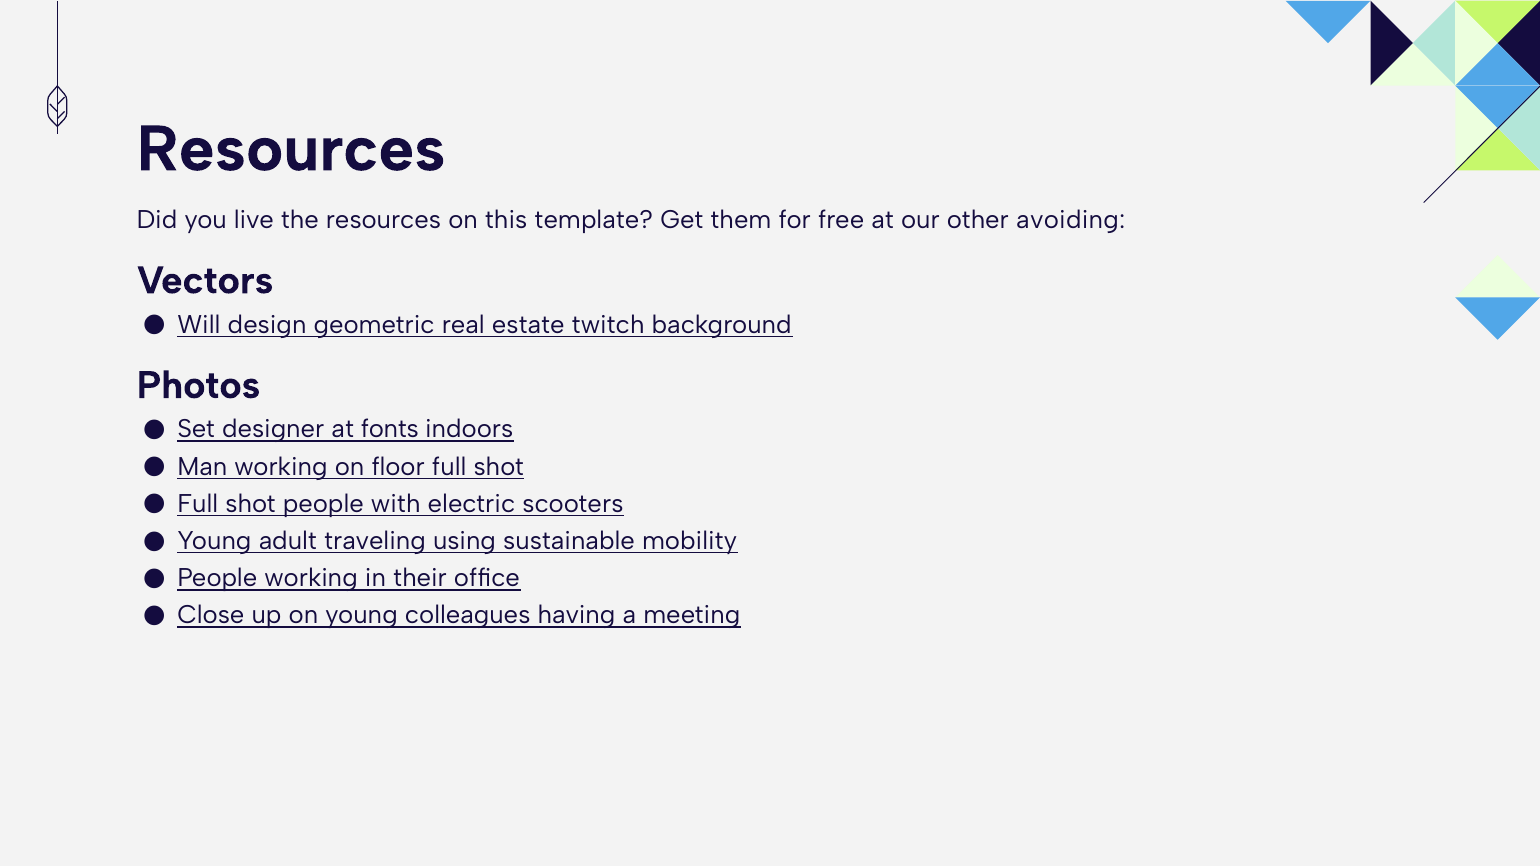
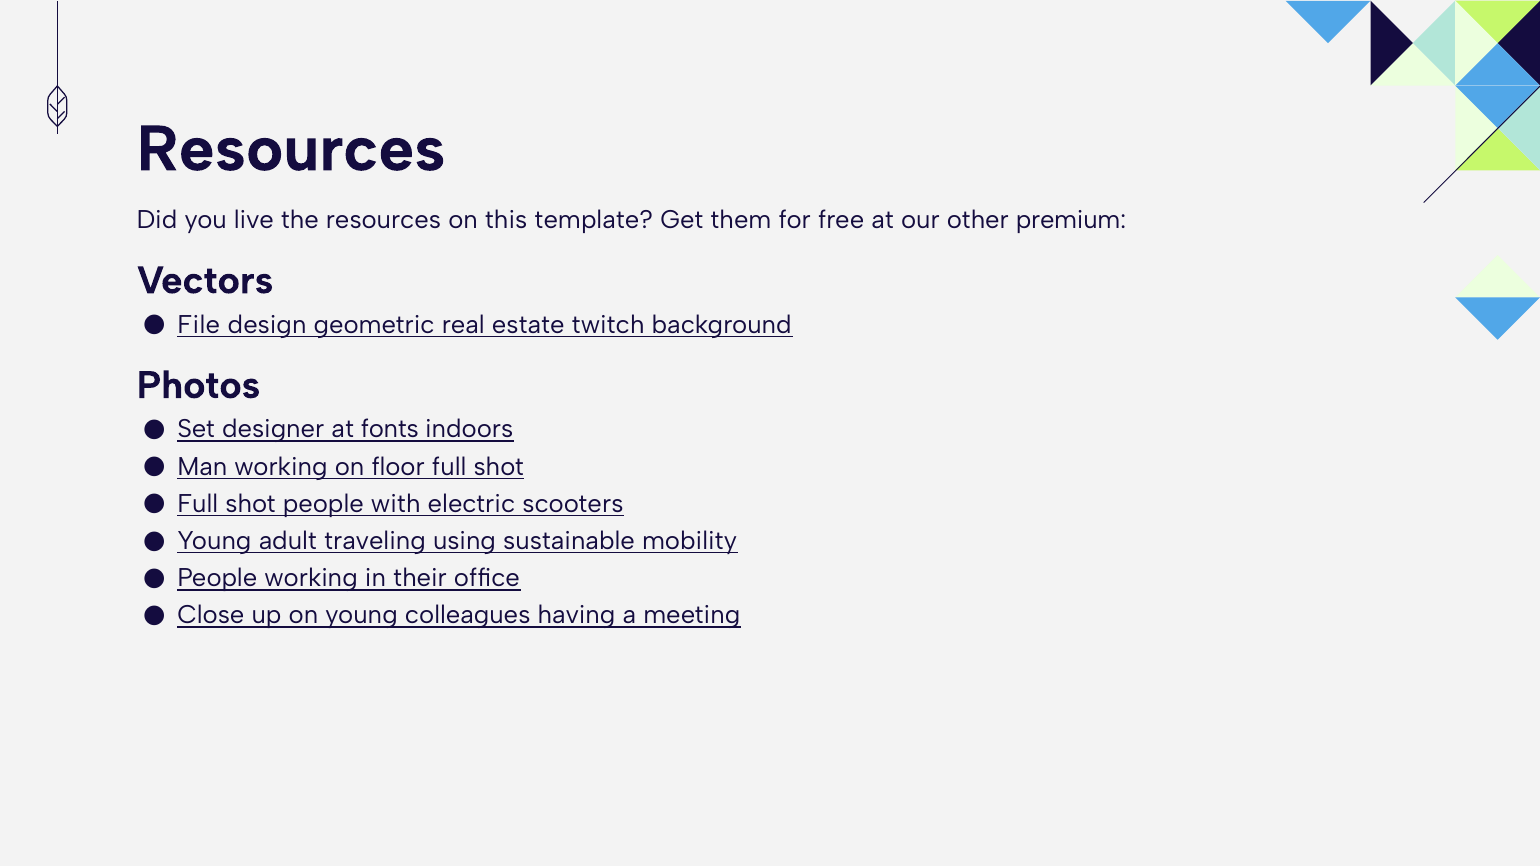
avoiding: avoiding -> premium (1071, 220)
Will: Will -> File (199, 325)
